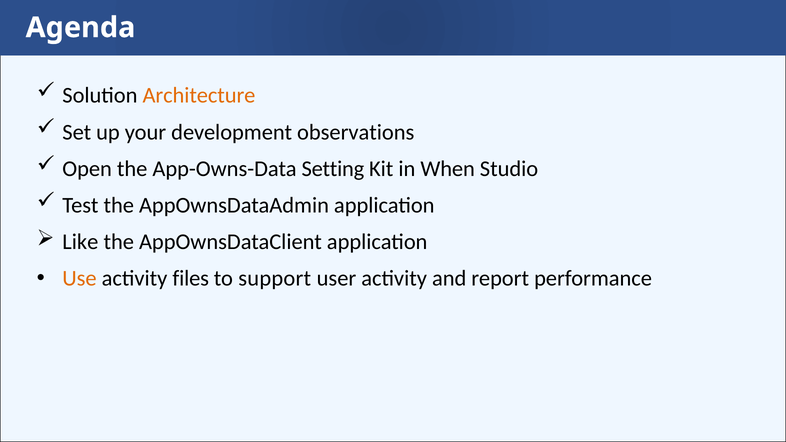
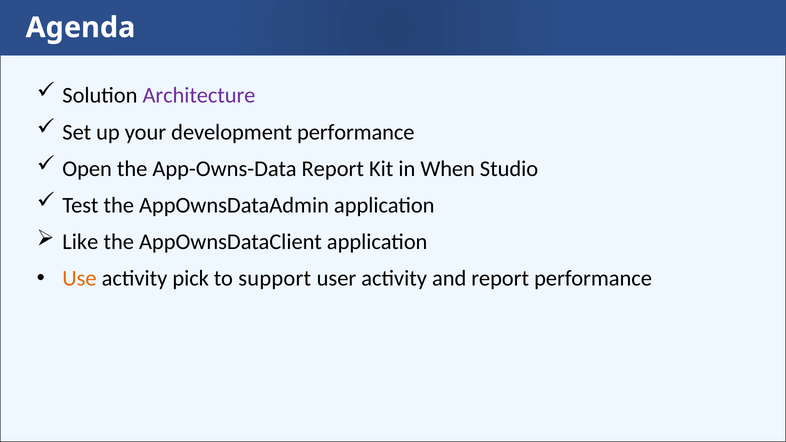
Architecture colour: orange -> purple (199, 96)
development observations: observations -> performance (356, 132)
App-Owns-Data Setting: Setting -> Report (333, 169)
files: files -> pick (191, 279)
